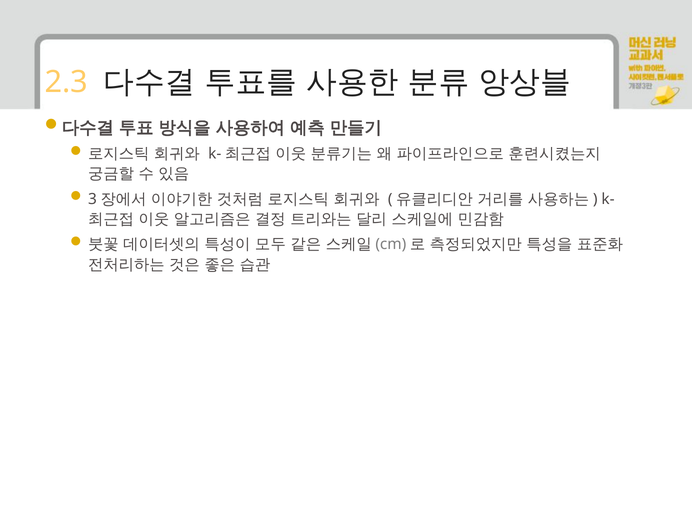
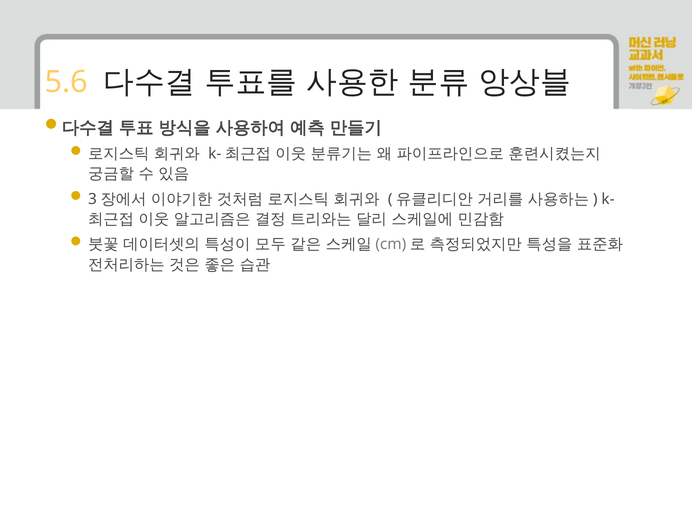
2.3: 2.3 -> 5.6 (66, 82)
